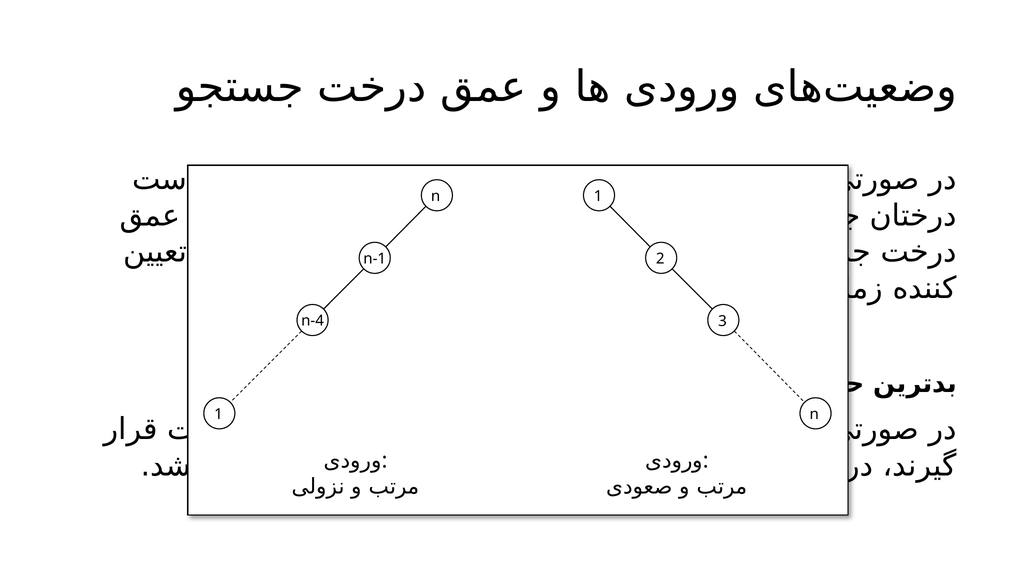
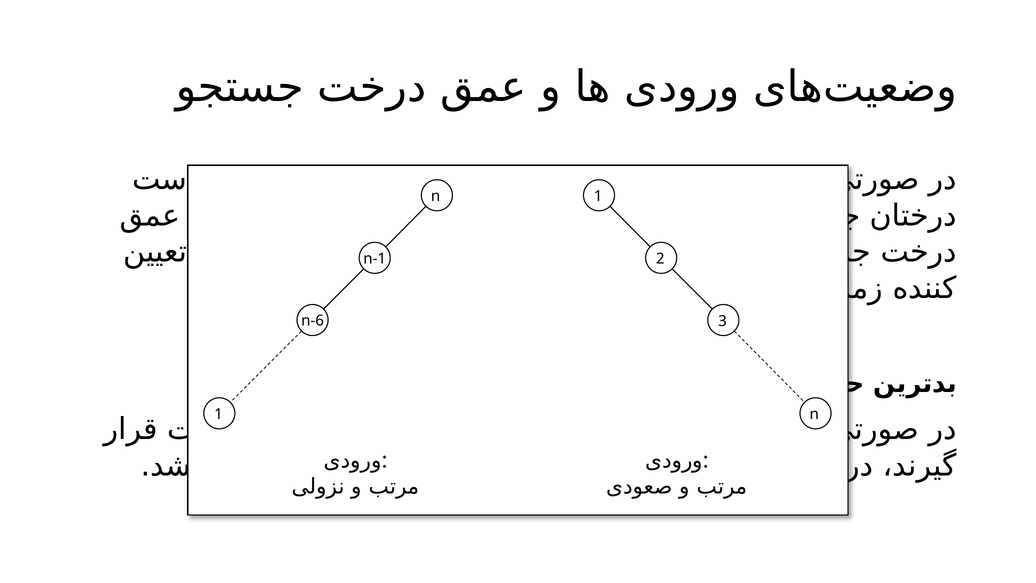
n-4: n-4 -> n-6 (313, 321)
